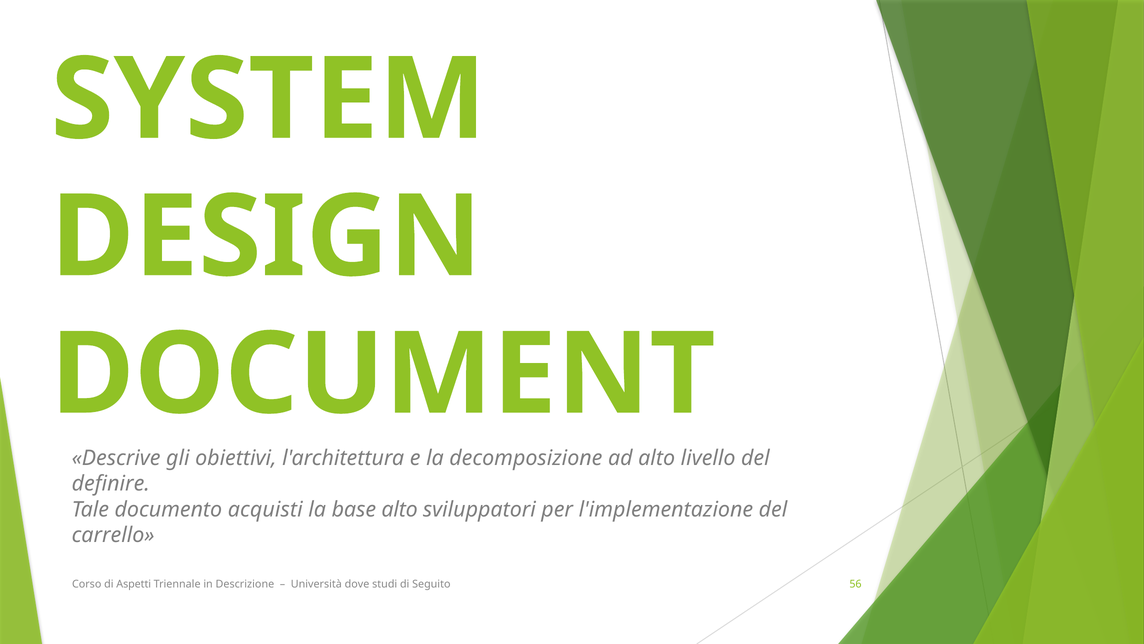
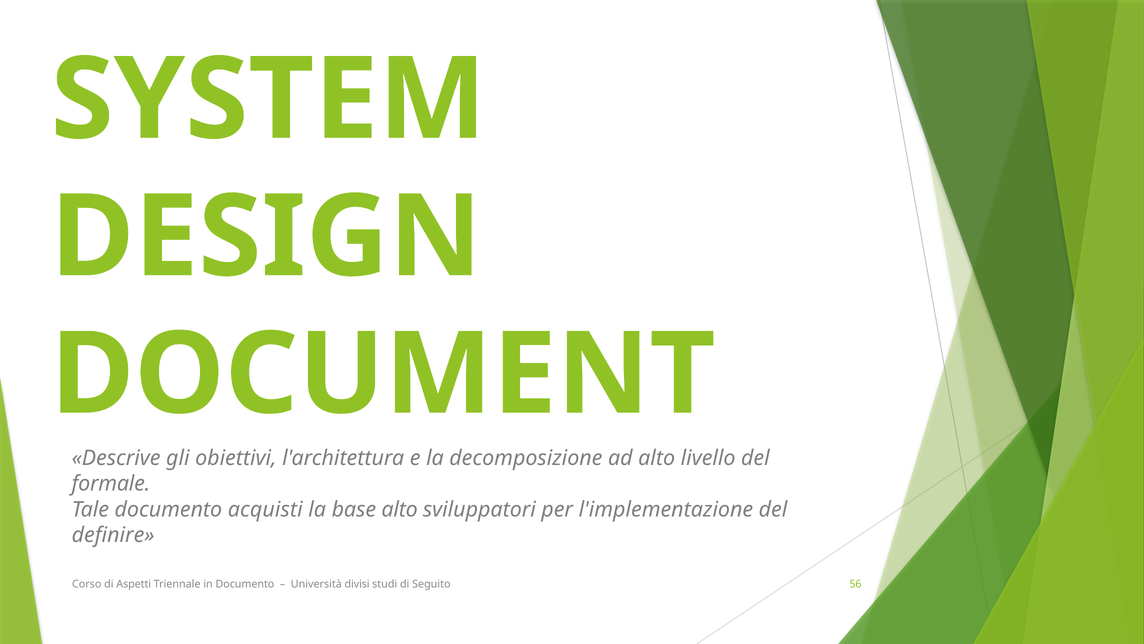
definire: definire -> formale (111, 483)
carrello: carrello -> definire (113, 535)
in Descrizione: Descrizione -> Documento (245, 584)
dove: dove -> divisi (357, 584)
